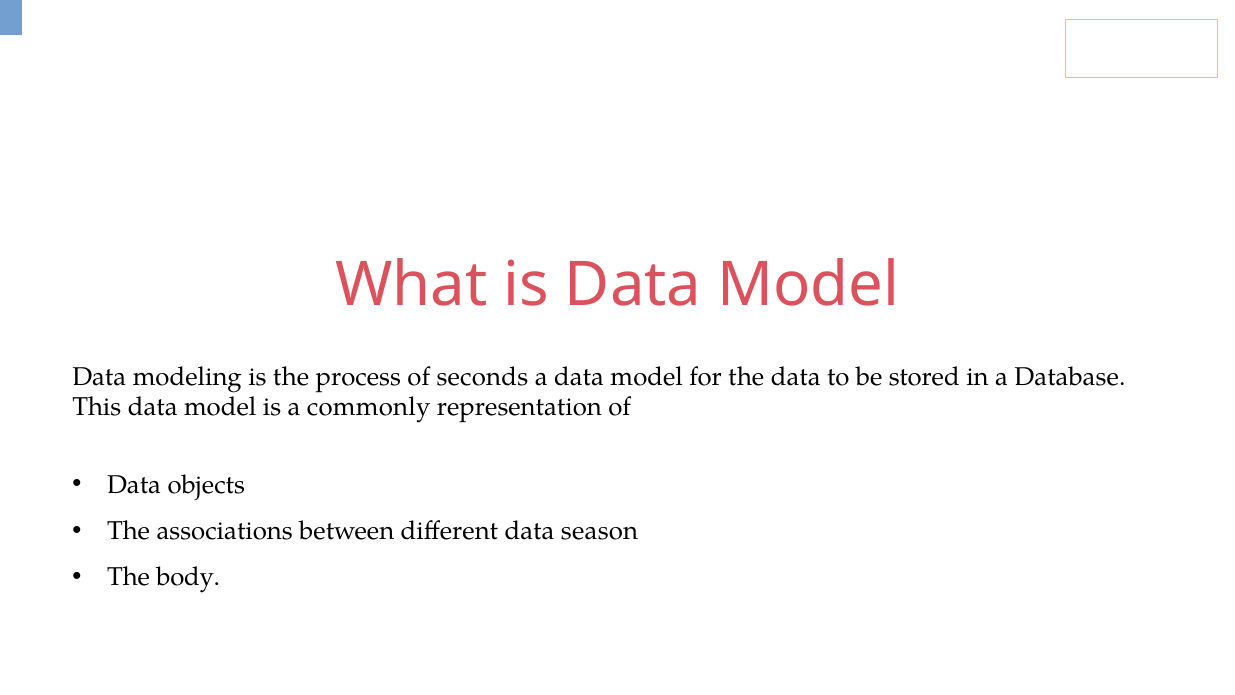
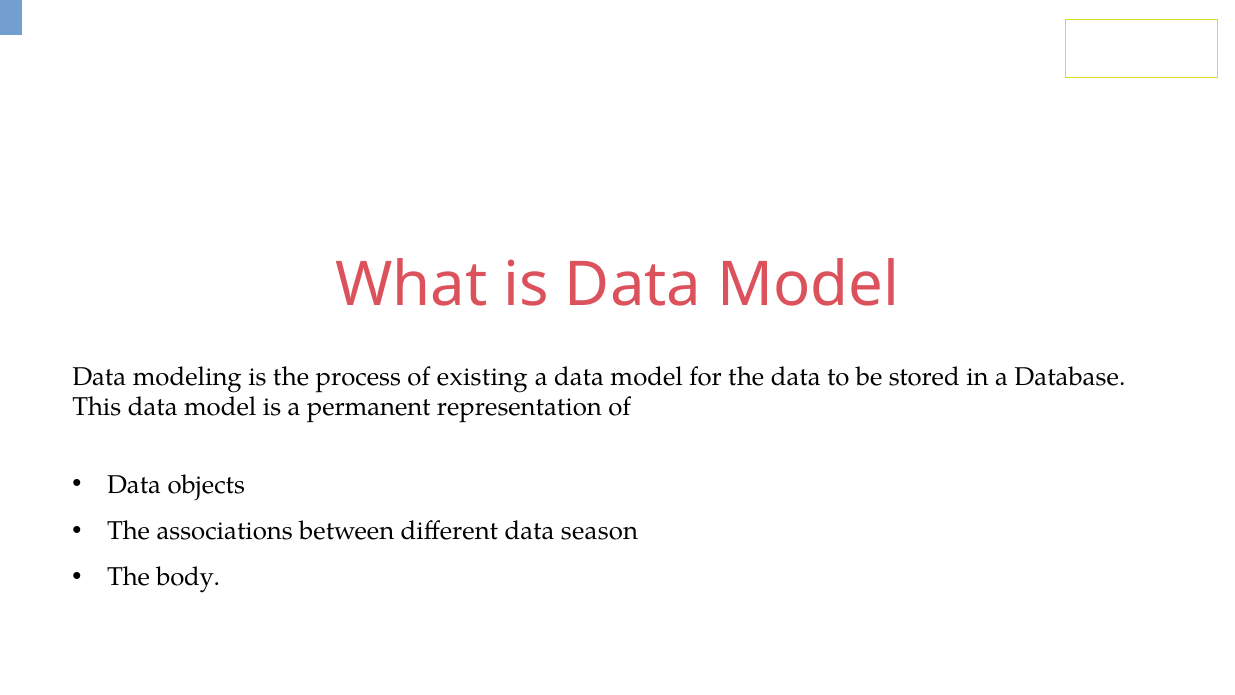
seconds: seconds -> existing (482, 376)
commonly: commonly -> permanent (369, 407)
